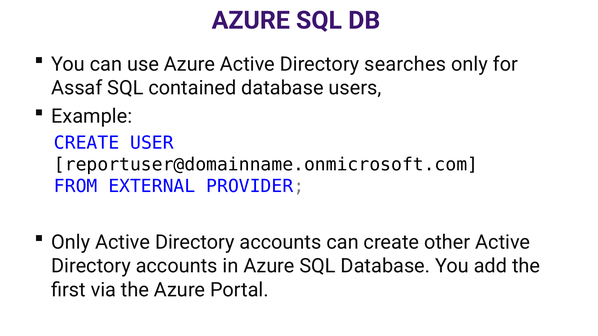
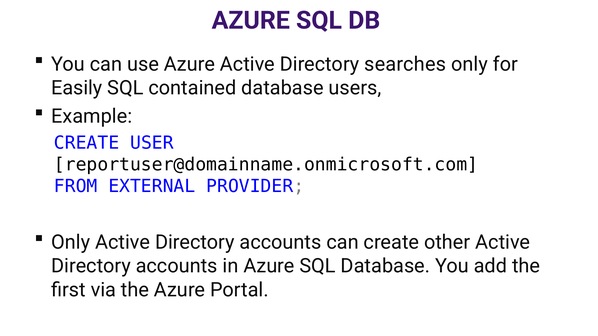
Assaf: Assaf -> Easily (77, 88)
